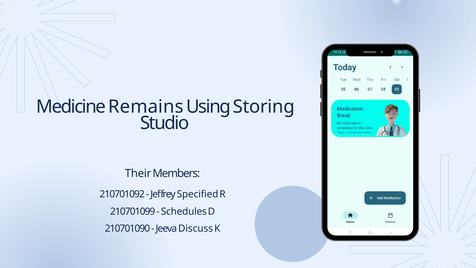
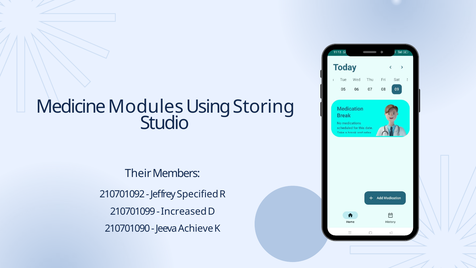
Remains: Remains -> Modules (146, 107)
Schedules: Schedules -> Increased (184, 211)
Discuss: Discuss -> Achieve (196, 228)
